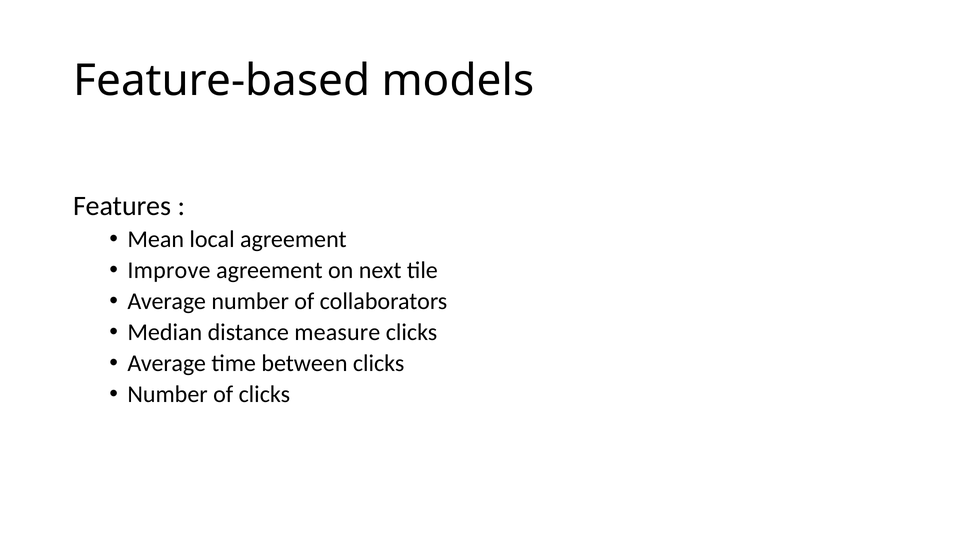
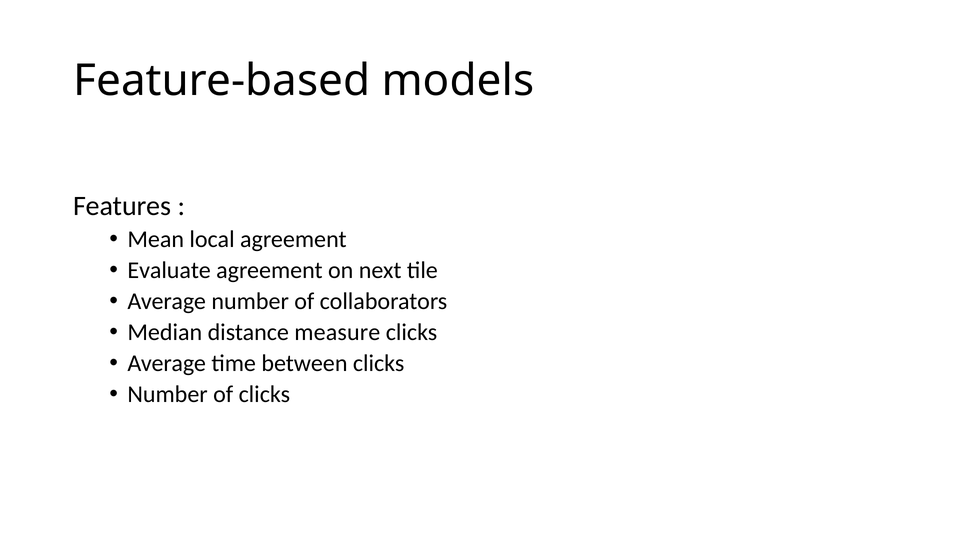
Improve: Improve -> Evaluate (169, 270)
